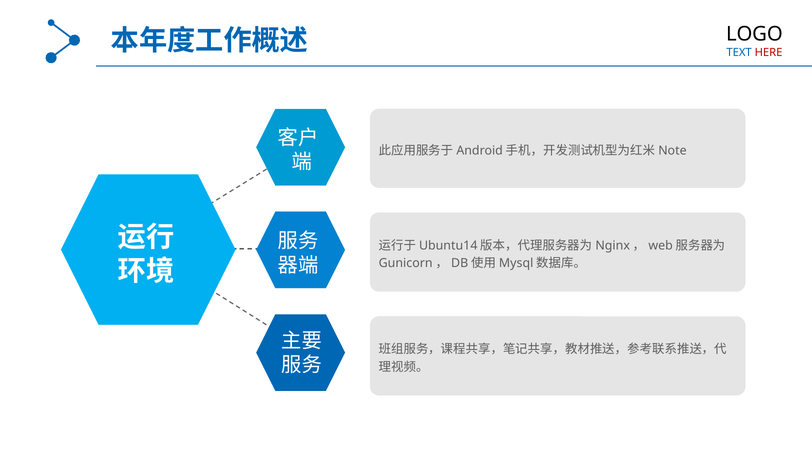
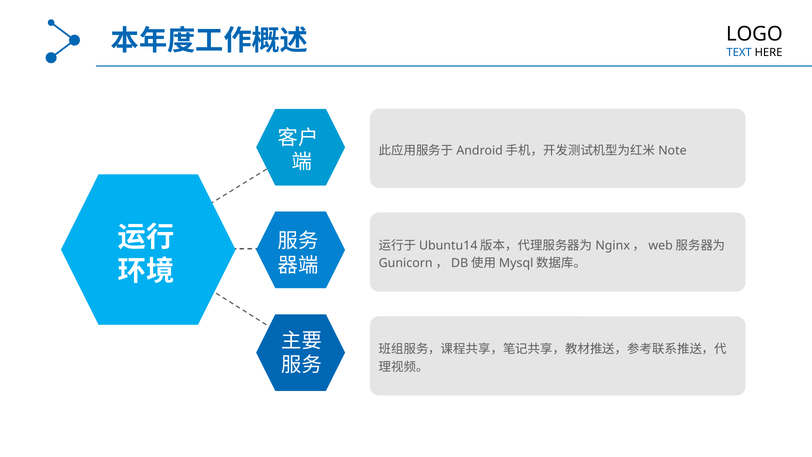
HERE colour: red -> black (769, 52)
